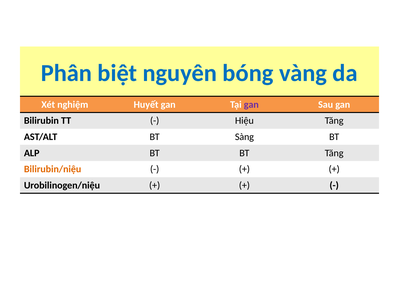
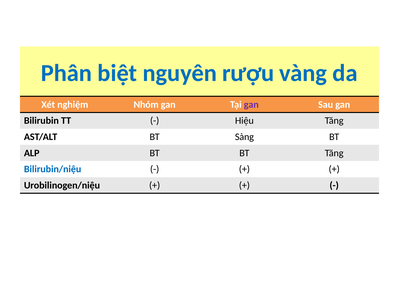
bóng: bóng -> rượu (248, 73)
Huyết: Huyết -> Nhóm (146, 105)
Bilirubin/niệu colour: orange -> blue (53, 169)
